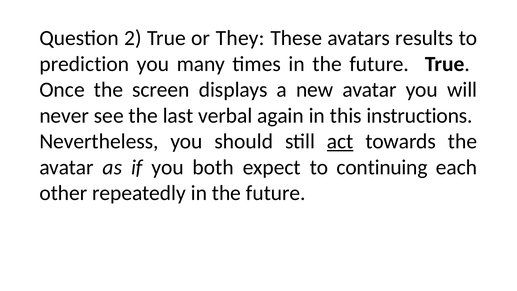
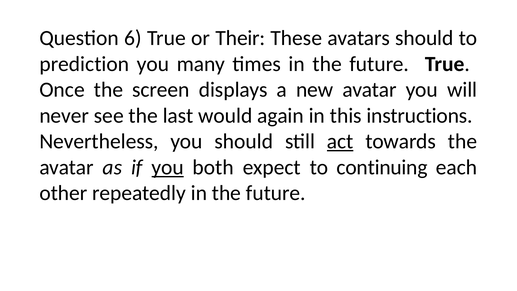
2: 2 -> 6 (133, 38)
They: They -> Their (240, 38)
avatars results: results -> should (424, 38)
verbal: verbal -> would (225, 116)
you underline: none -> present (168, 167)
